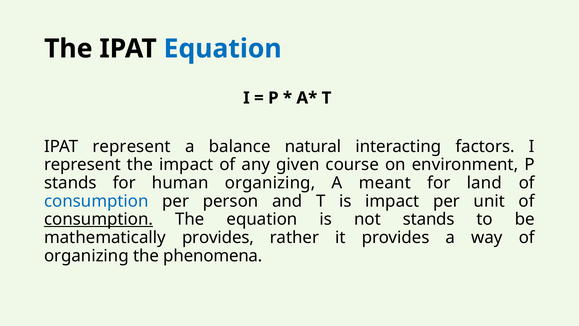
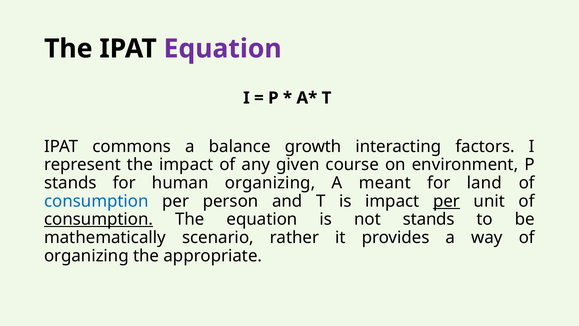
Equation colour: blue -> purple (223, 49)
IPAT represent: represent -> commons (132, 146)
natural: natural -> growth (313, 146)
per underline: none -> present (447, 201)
mathematically provides: provides -> scenario (218, 237)
phenomena: phenomena -> appropriate (213, 256)
